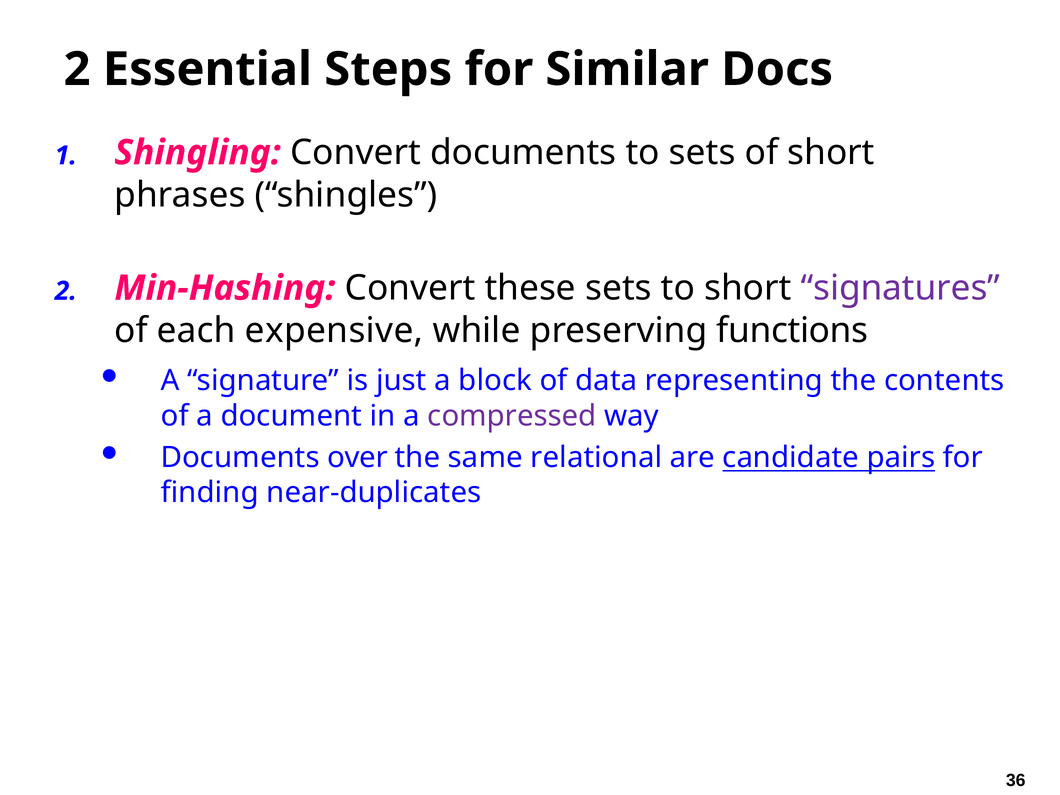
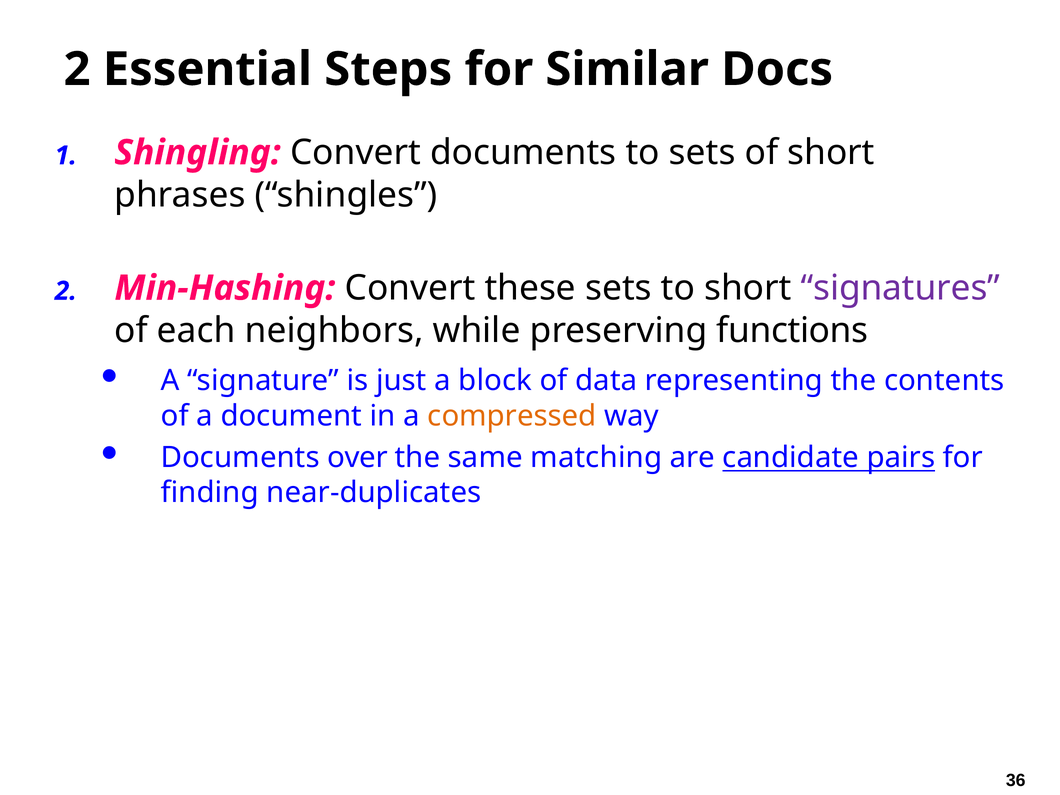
expensive: expensive -> neighbors (334, 330)
compressed colour: purple -> orange (512, 416)
relational: relational -> matching (596, 457)
